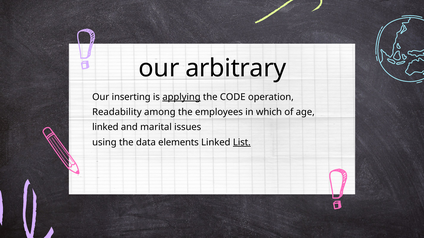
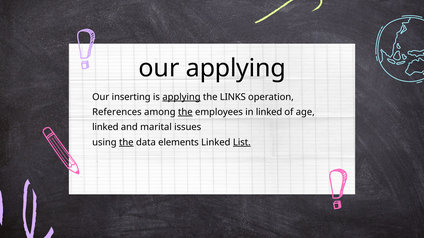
our arbitrary: arbitrary -> applying (236, 69)
CODE: CODE -> LINKS (233, 97)
Readability: Readability -> References (117, 112)
the underline: none -> present (185, 112)
in which: which -> linked (269, 112)
the underline: none -> present (126, 143)
